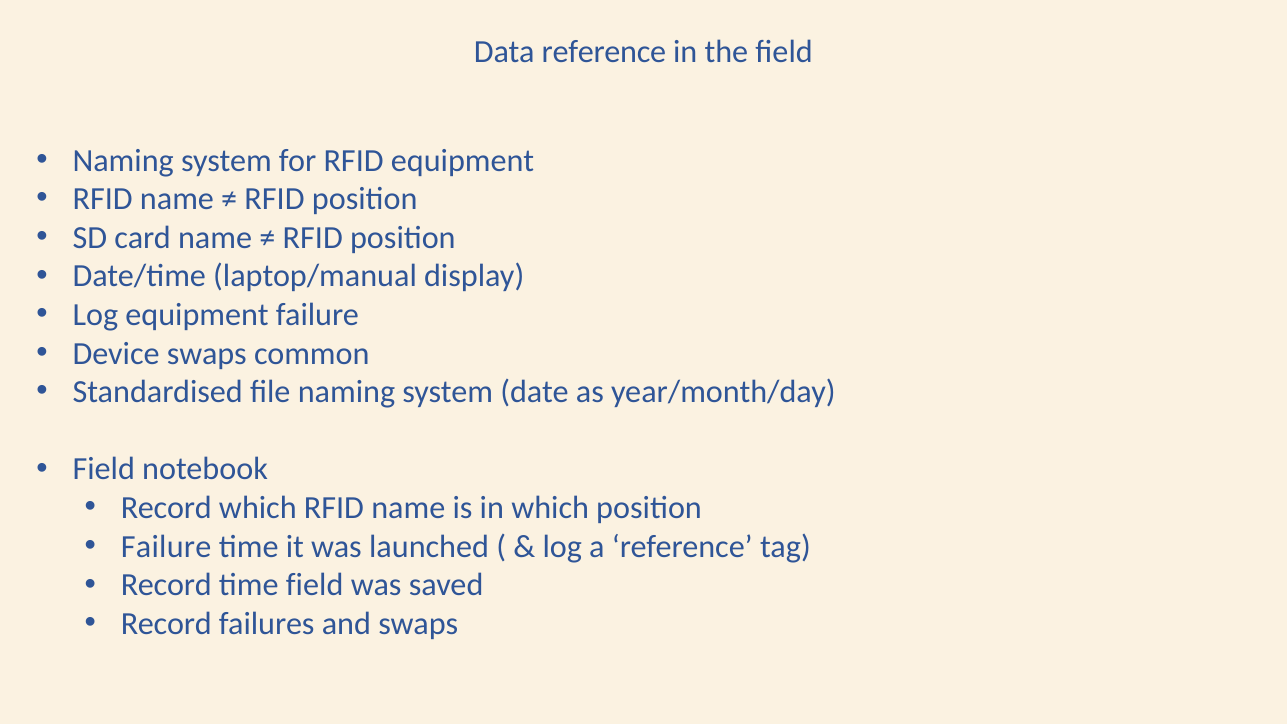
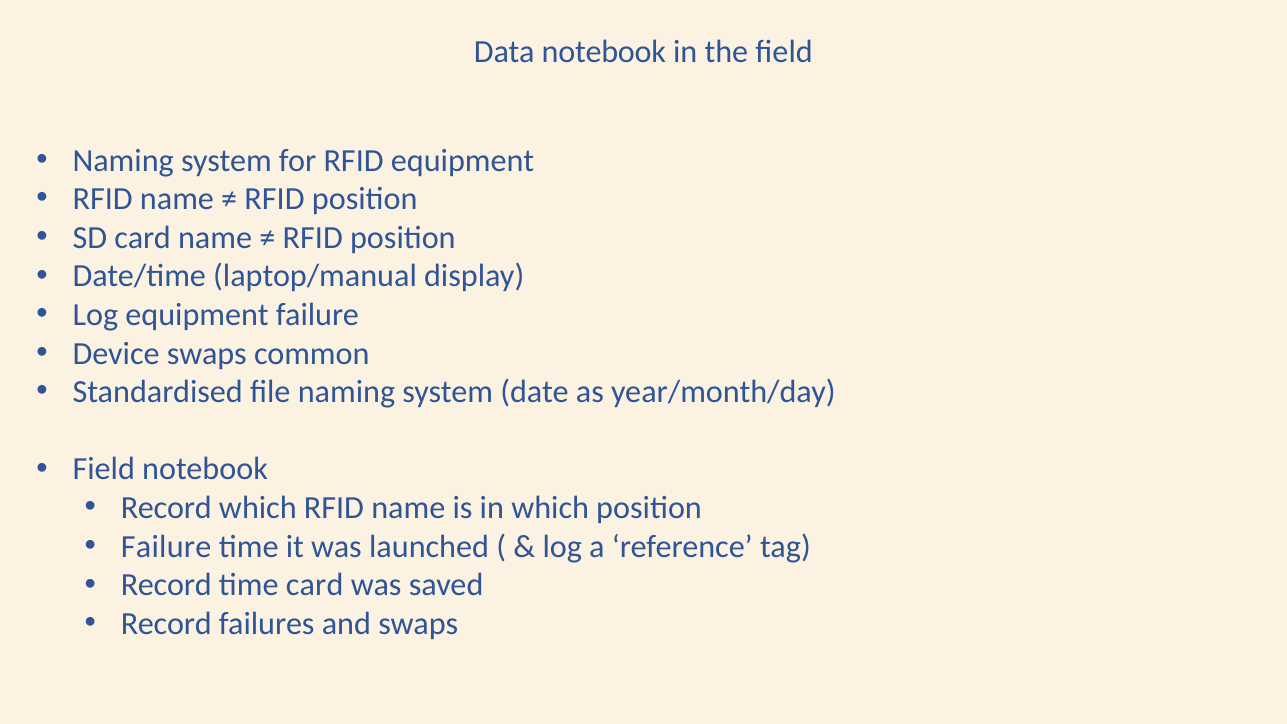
Data reference: reference -> notebook (604, 52)
time field: field -> card (315, 585)
